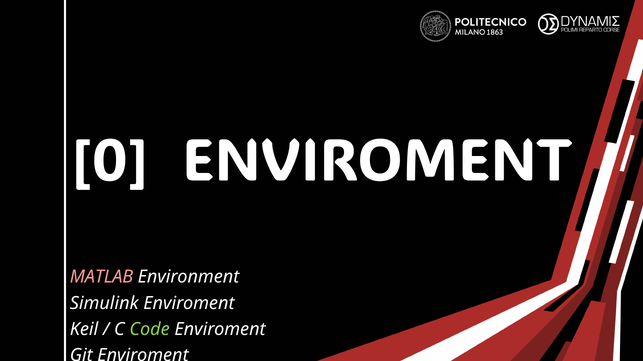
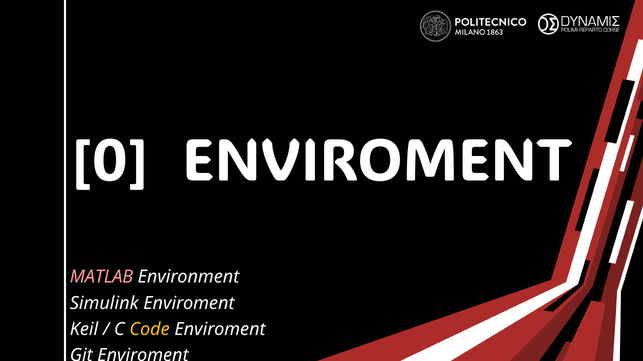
Code colour: light green -> yellow (150, 330)
